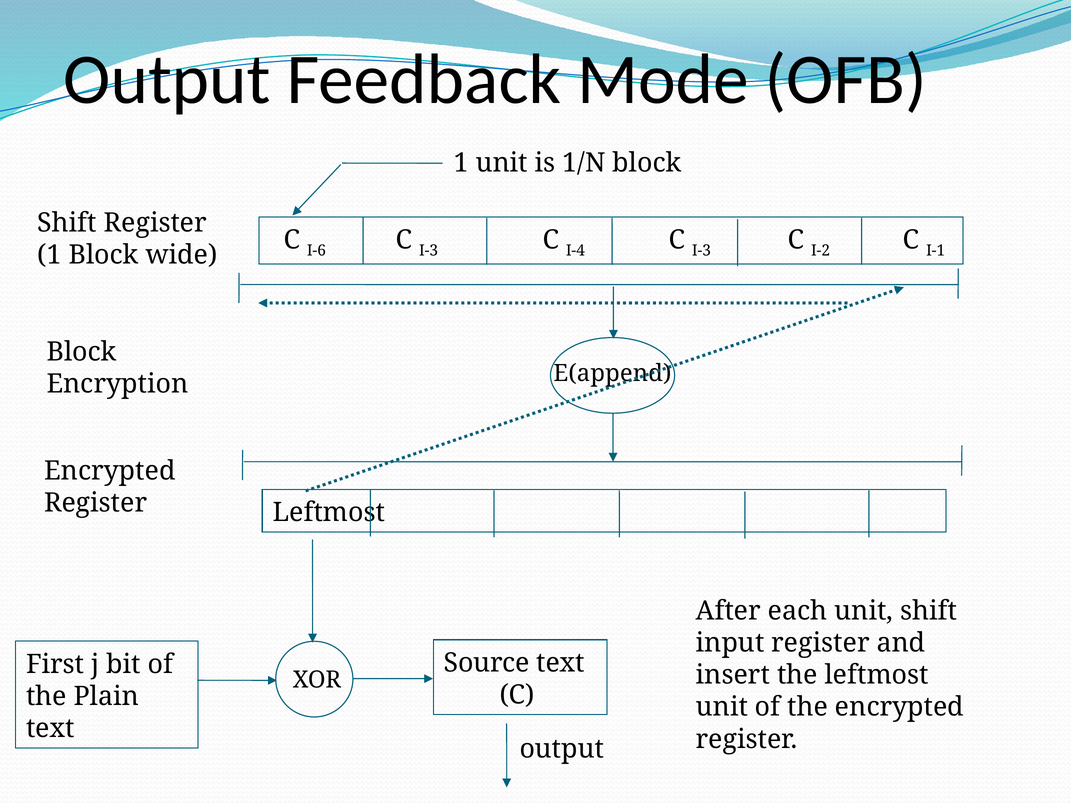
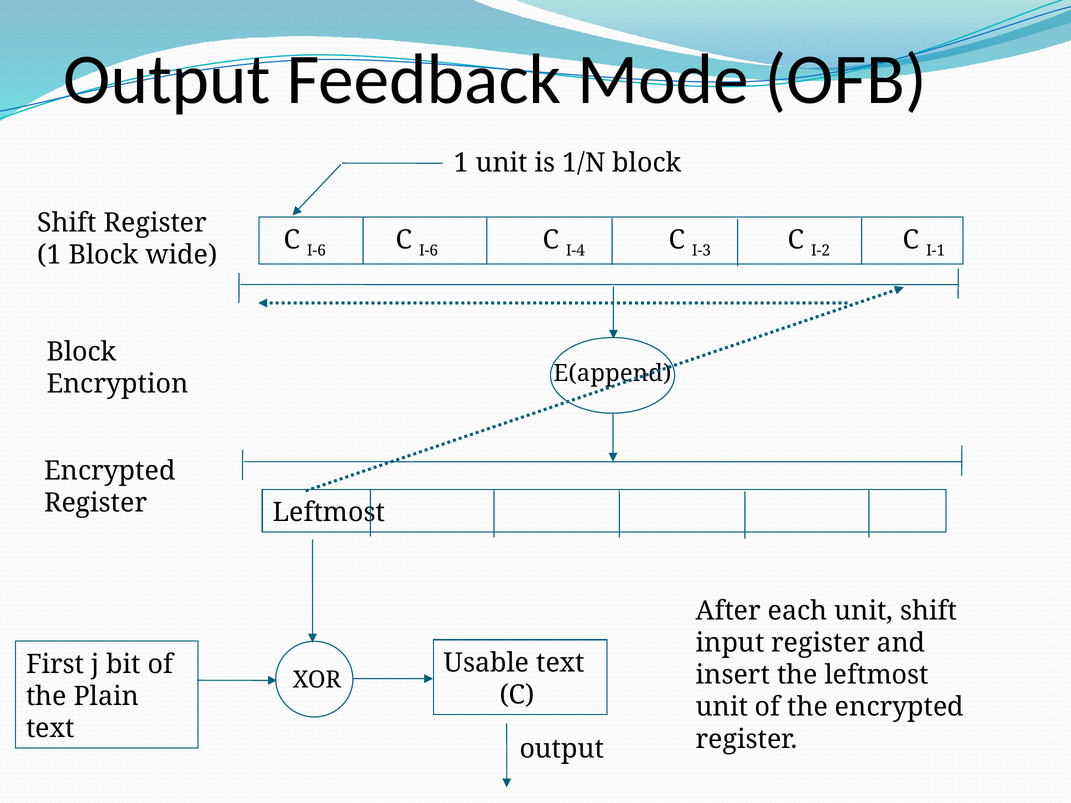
I-6 C I-3: I-3 -> I-6 (429, 251)
Source: Source -> Usable (487, 663)
